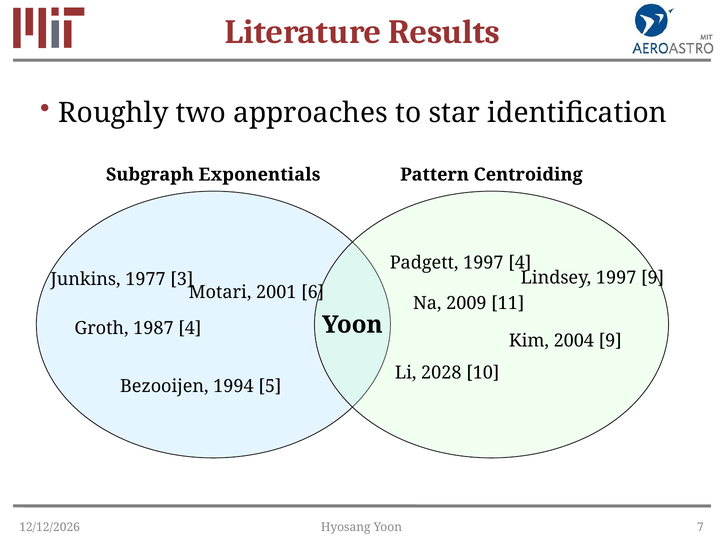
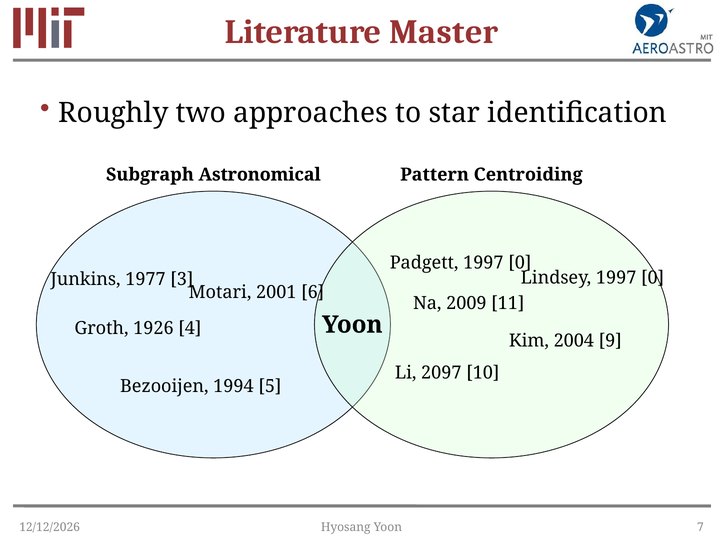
Results: Results -> Master (444, 32)
Exponentials: Exponentials -> Astronomical (260, 175)
Padgett 1997 4: 4 -> 0 (520, 263)
Lindsey 1997 9: 9 -> 0 (653, 278)
1987: 1987 -> 1926 (153, 329)
2028: 2028 -> 2097 (441, 373)
